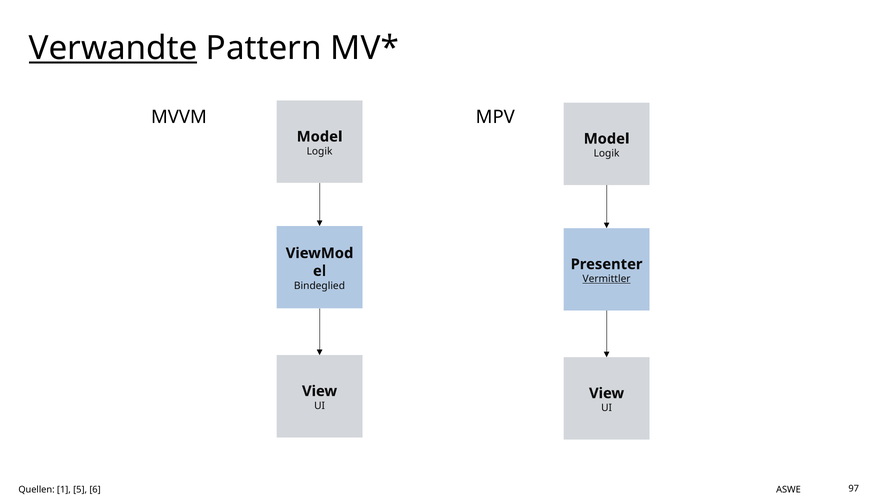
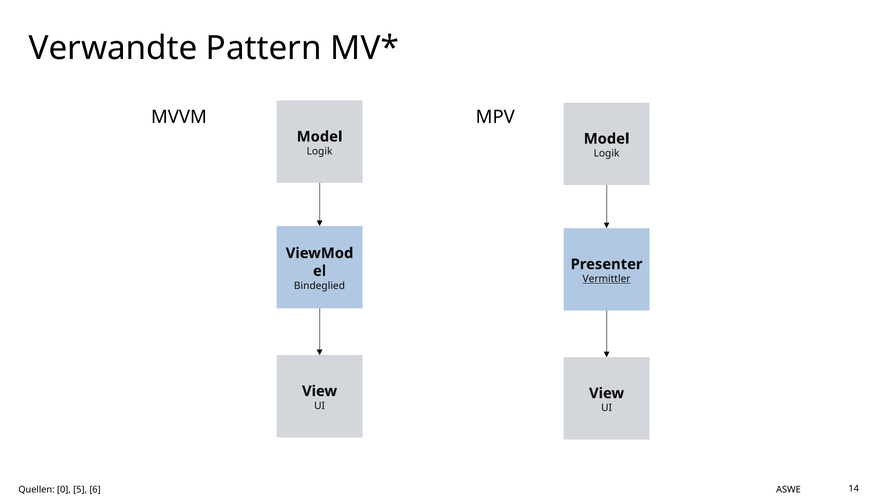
Verwandte underline: present -> none (113, 48)
1: 1 -> 0 (64, 489)
97: 97 -> 14 (854, 488)
